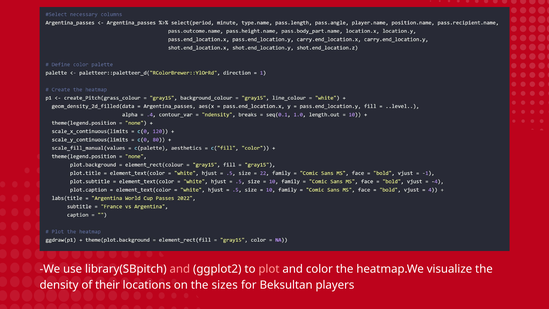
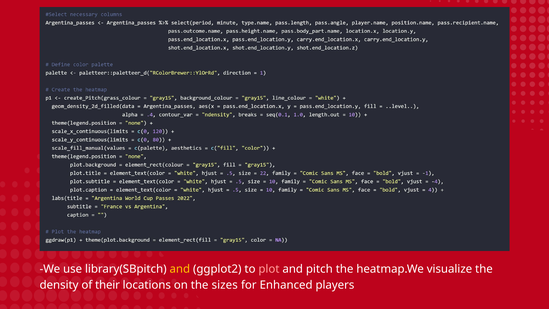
and colour: pink -> yellow (180, 269)
color: color -> pitch (319, 269)
Beksultan: Beksultan -> Enhanced (286, 285)
